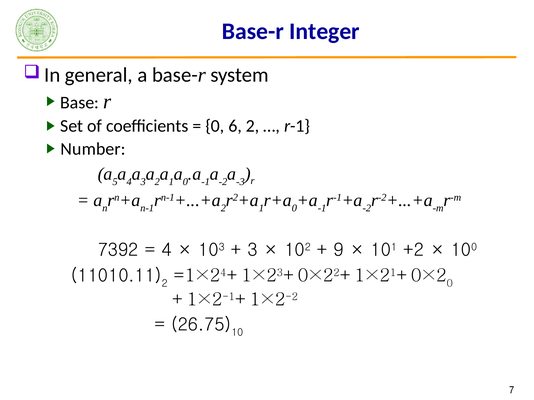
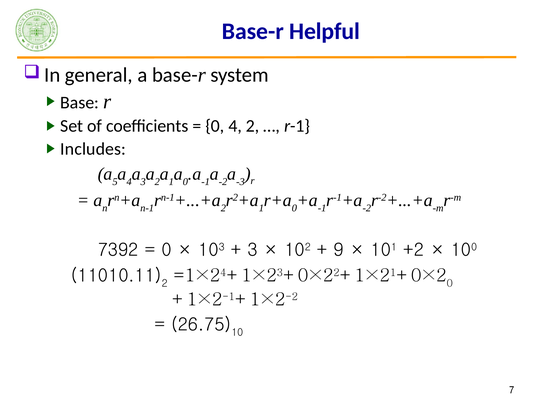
Integer: Integer -> Helpful (325, 32)
0 6: 6 -> 4 (235, 126)
Number: Number -> Includes (93, 149)
4: 4 -> 0 (167, 250)
